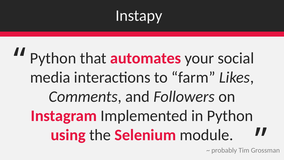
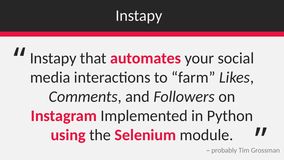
Python: Python -> Instapy (53, 58)
